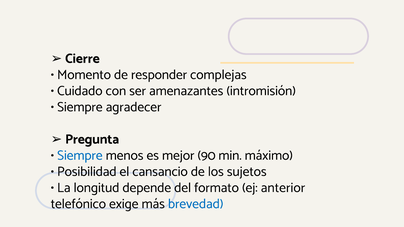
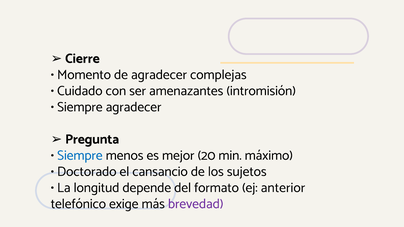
de responder: responder -> agradecer (159, 75)
90: 90 -> 20 (206, 155)
Posibilidad: Posibilidad -> Doctorado (87, 172)
brevedad colour: blue -> purple (196, 204)
